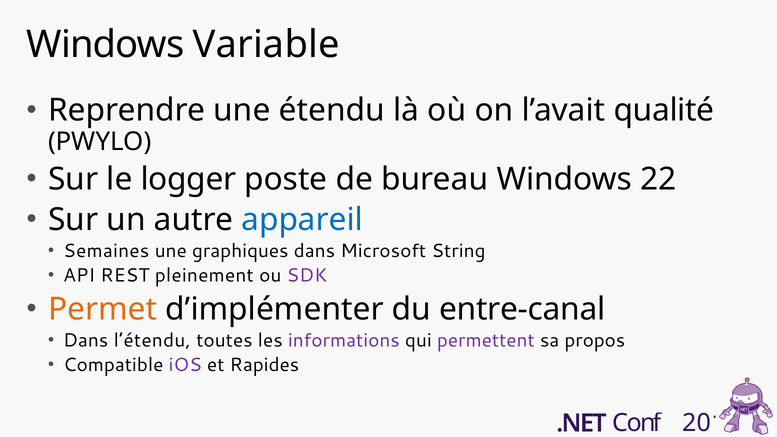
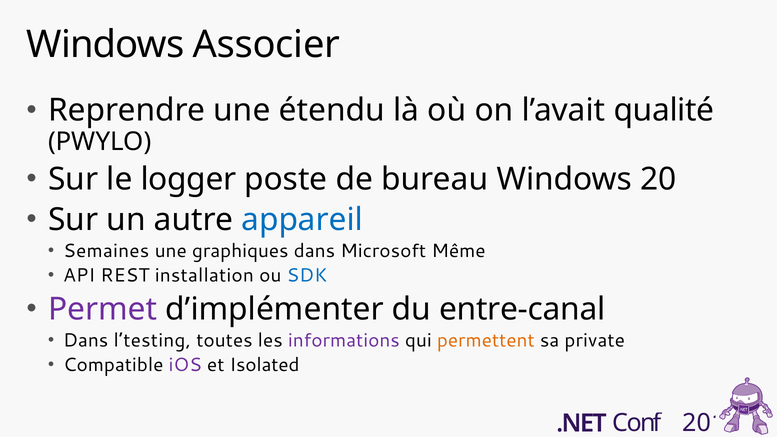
Variable: Variable -> Associer (266, 45)
22: 22 -> 20 (658, 179)
String: String -> Même (458, 251)
pleinement: pleinement -> installation (204, 275)
SDK colour: purple -> blue (307, 275)
Permet colour: orange -> purple (103, 309)
l’étendu: l’étendu -> l’testing (152, 340)
permettent colour: purple -> orange (486, 340)
propos: propos -> private (595, 340)
Rapides: Rapides -> Isolated (264, 365)
